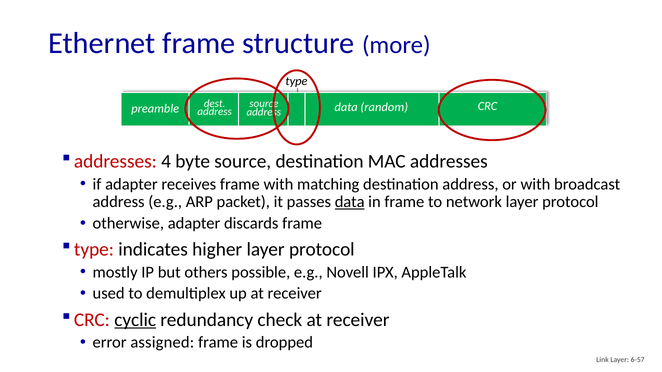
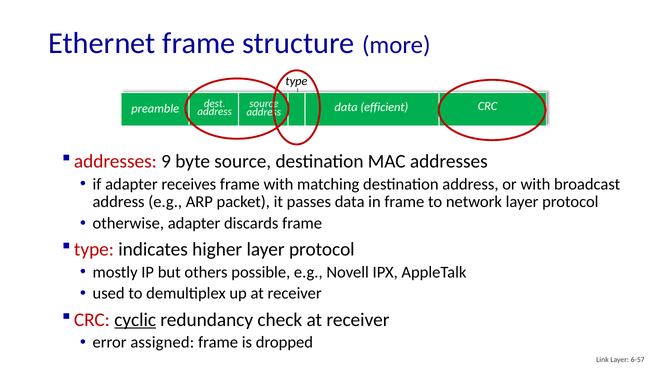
random: random -> efficient (384, 107)
4: 4 -> 9 (166, 161)
data underline: present -> none (350, 202)
